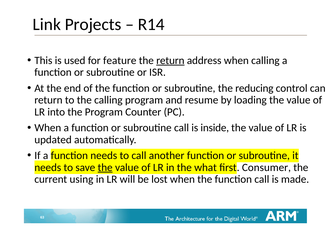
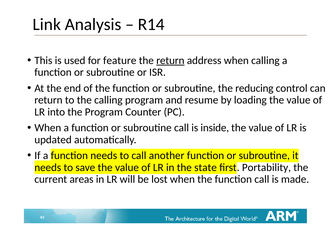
Projects: Projects -> Analysis (93, 24)
the underline: present -> none (105, 167)
what: what -> state (206, 167)
Consumer: Consumer -> Portability (266, 167)
using: using -> areas (82, 179)
